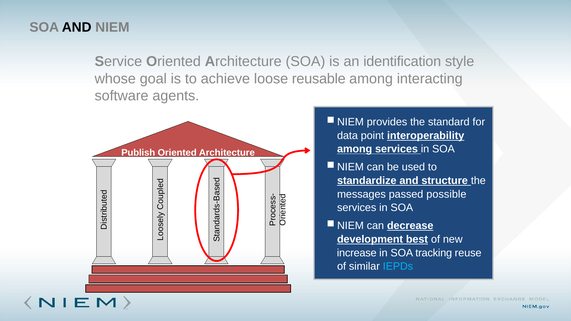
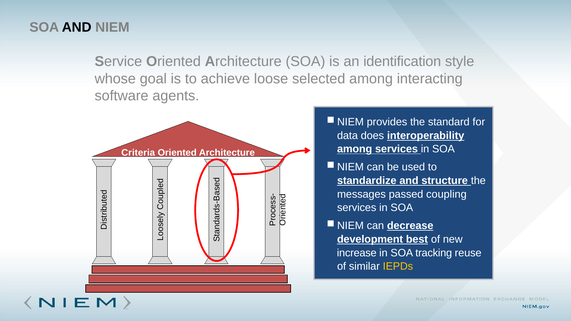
reusable: reusable -> selected (319, 79)
point: point -> does (372, 136)
Publish: Publish -> Criteria (138, 153)
possible: possible -> coupling (446, 194)
IEPDs colour: light blue -> yellow (398, 267)
